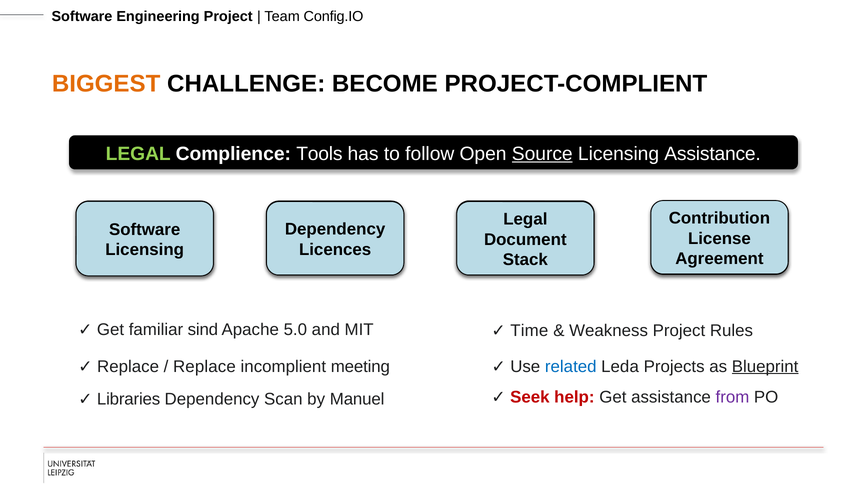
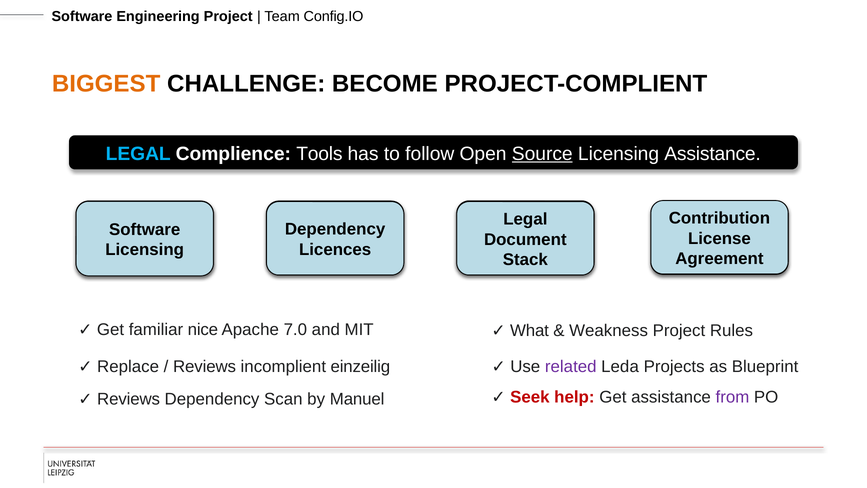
LEGAL colour: light green -> light blue (138, 154)
sind: sind -> nice (203, 329)
5.0: 5.0 -> 7.0 (295, 329)
Time: Time -> What (529, 330)
related colour: blue -> purple (571, 366)
Blueprint underline: present -> none (765, 366)
Replace: Replace -> Reviews (205, 366)
meeting: meeting -> einzeilig (360, 366)
Libraries: Libraries -> Reviews (129, 399)
